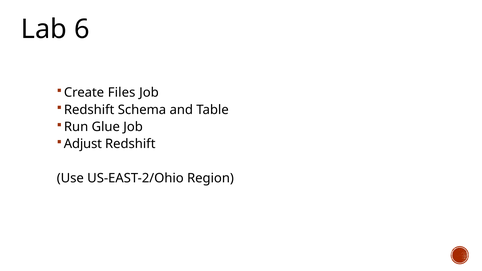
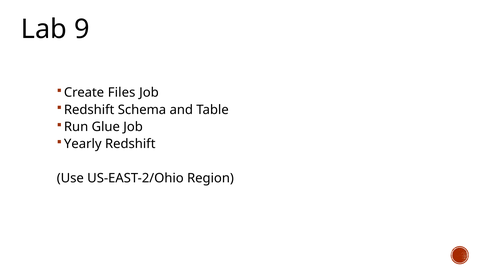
6: 6 -> 9 (82, 29)
Adjust: Adjust -> Yearly (83, 144)
